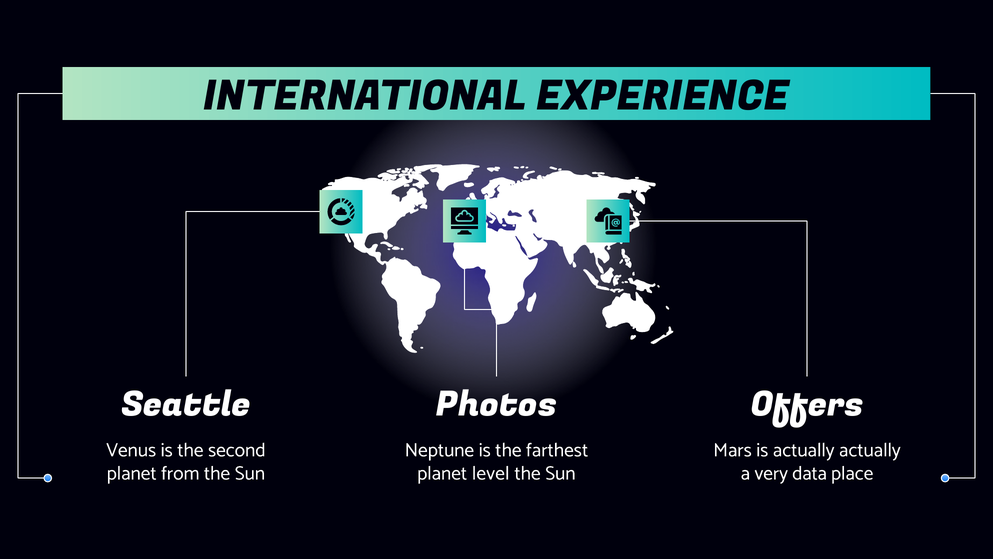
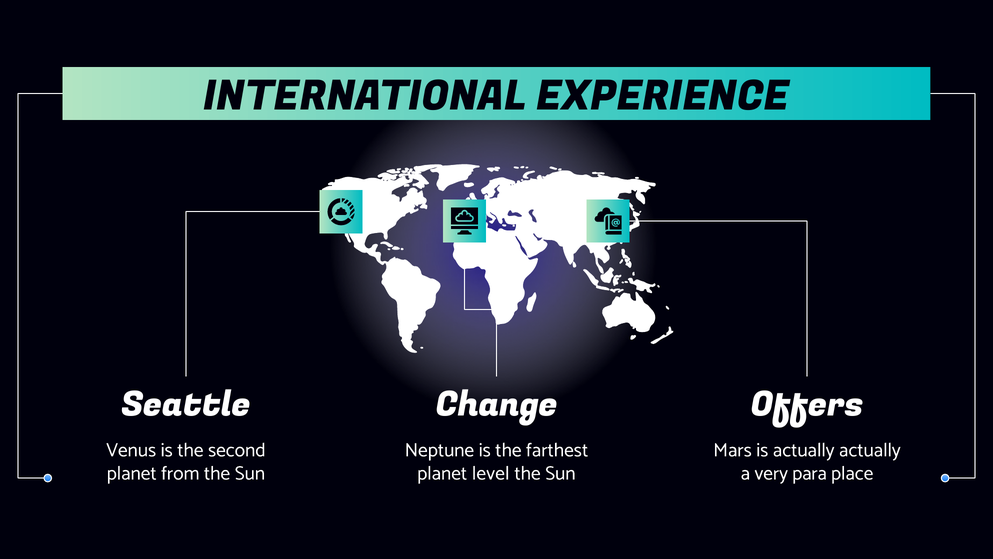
Photos: Photos -> Change (497, 404)
data: data -> para (810, 473)
